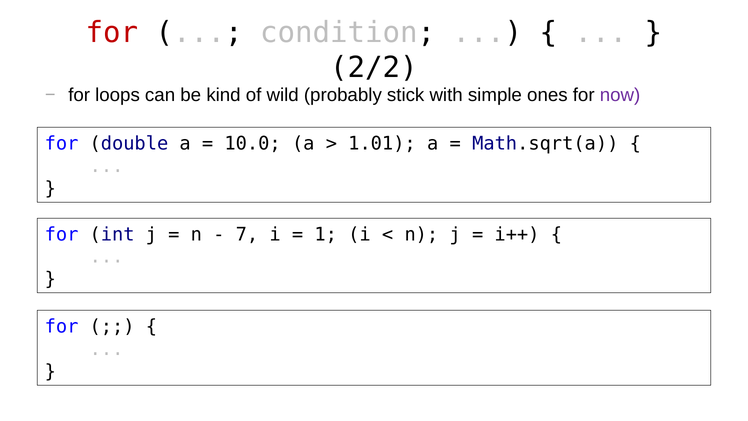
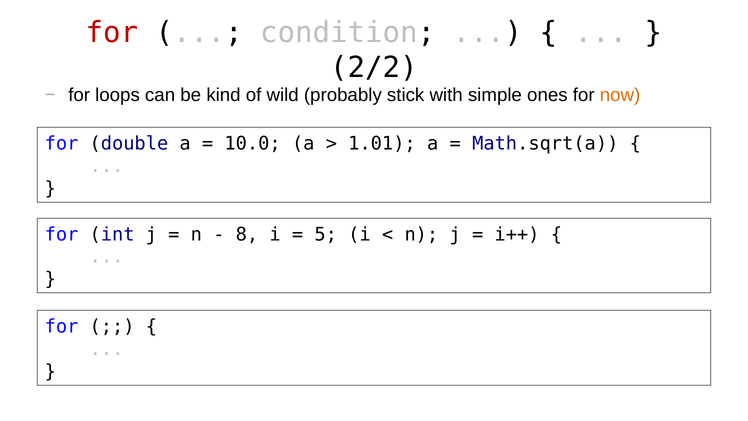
now colour: purple -> orange (620, 95)
7: 7 -> 8 (247, 234)
1: 1 -> 5 (326, 234)
